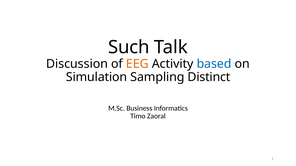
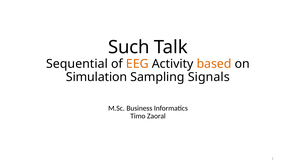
Discussion: Discussion -> Sequential (77, 64)
based colour: blue -> orange (214, 64)
Distinct: Distinct -> Signals (209, 77)
